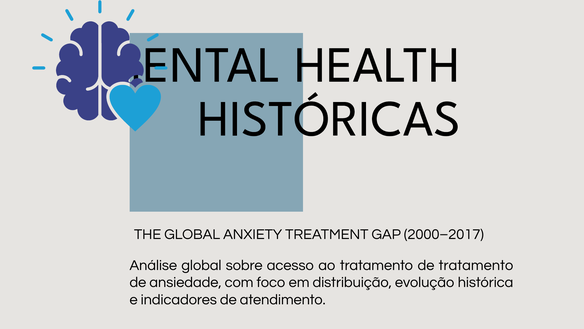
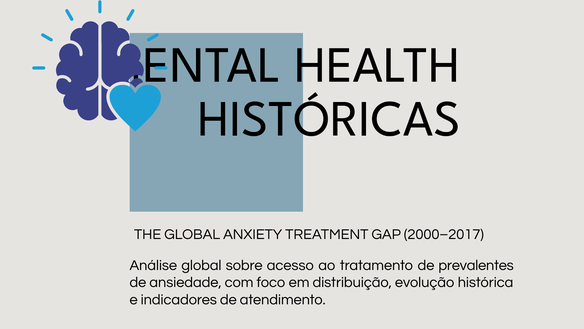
de tratamento: tratamento -> prevalentes (476, 265)
